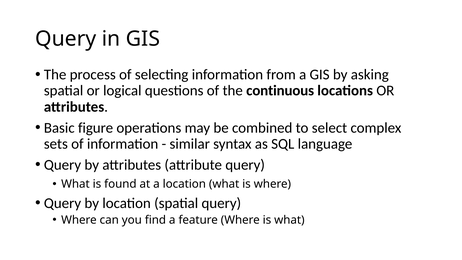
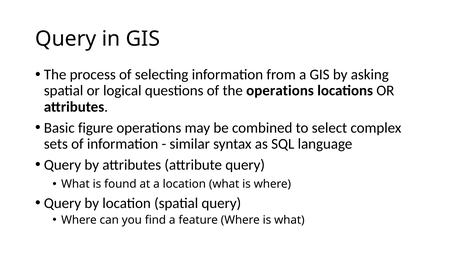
the continuous: continuous -> operations (280, 91)
